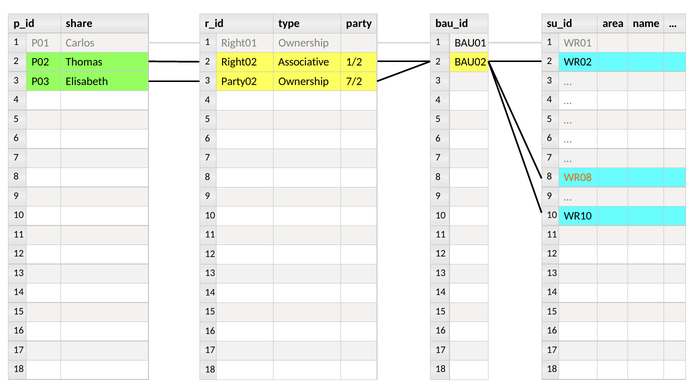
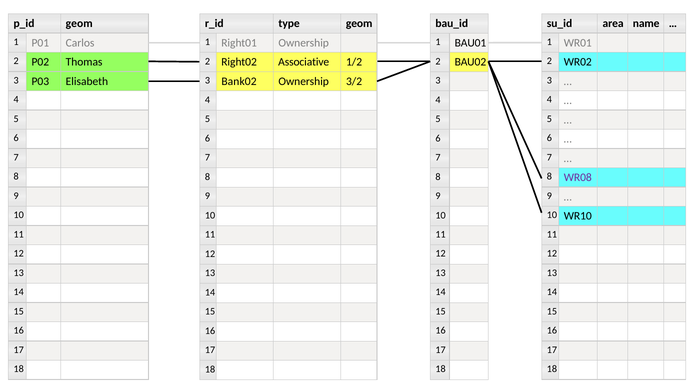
share: share -> geom (79, 24)
type party: party -> geom (359, 24)
Party02: Party02 -> Bank02 (239, 82)
7/2: 7/2 -> 3/2 (354, 82)
WR08 colour: orange -> purple (578, 178)
